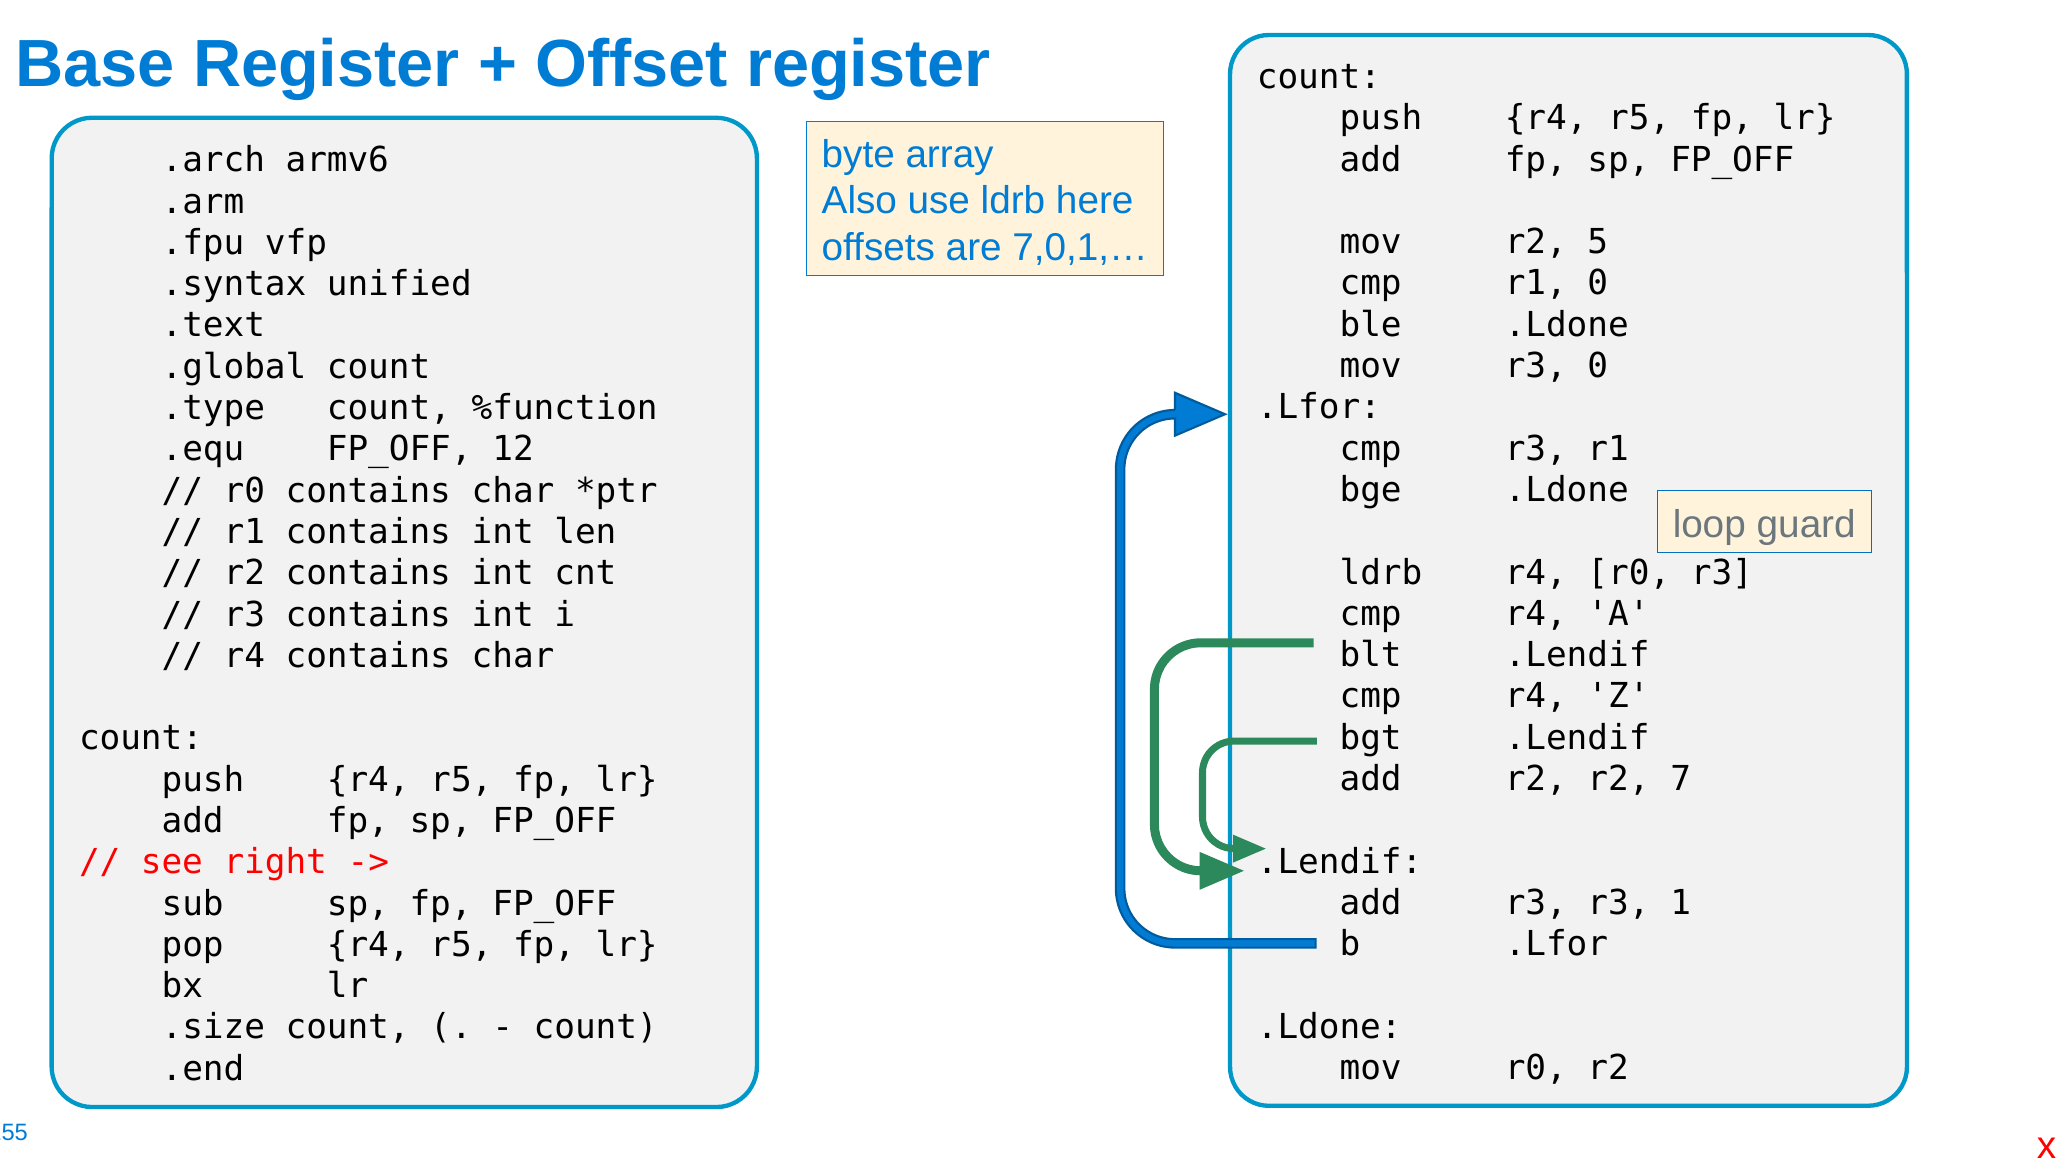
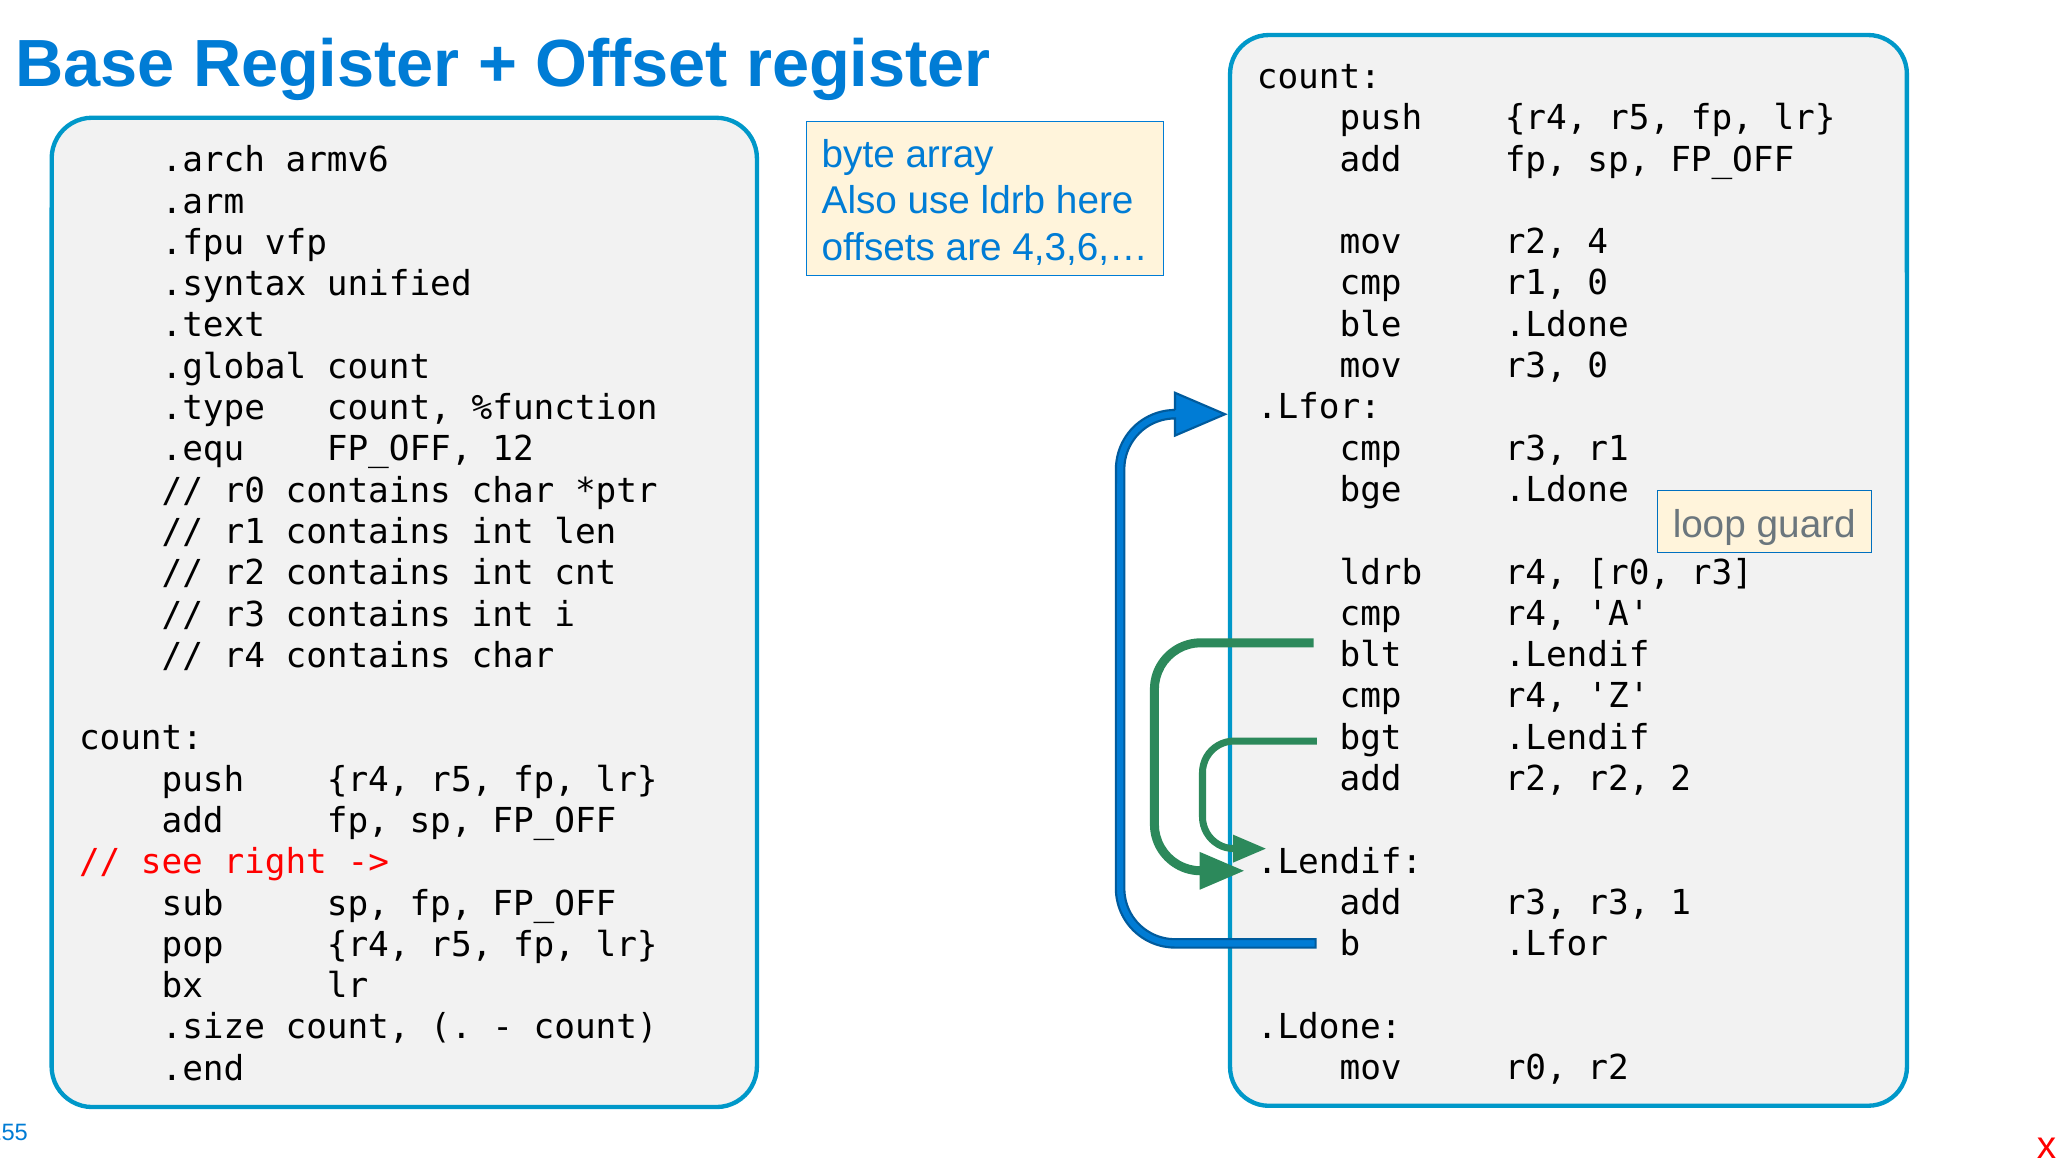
5: 5 -> 4 (1598, 242)
7,0,1,…: 7,0,1,… -> 4,3,6,… (1080, 248)
7: 7 -> 2 (1681, 779)
